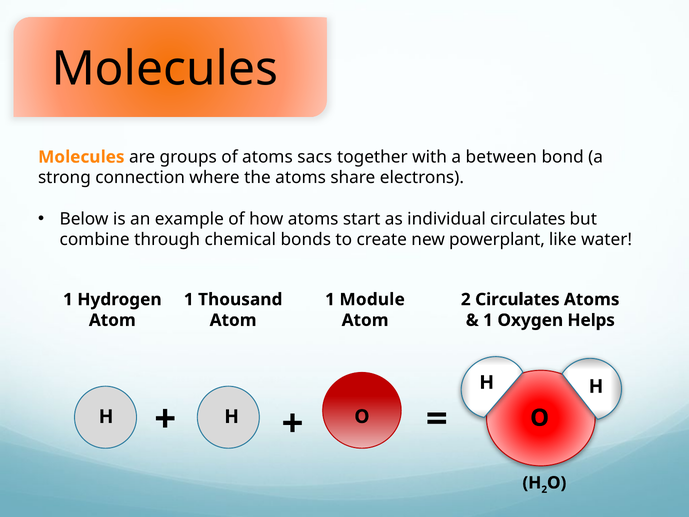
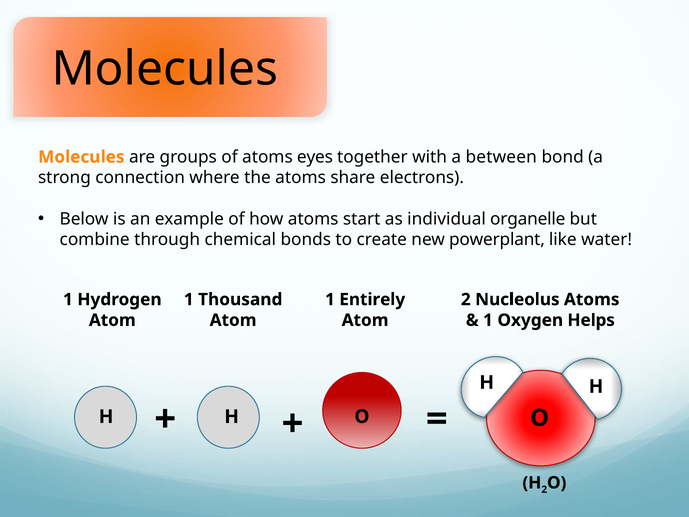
sacs: sacs -> eyes (315, 157)
individual circulates: circulates -> organelle (528, 219)
Module: Module -> Entirely (372, 299)
2 Circulates: Circulates -> Nucleolus (517, 299)
